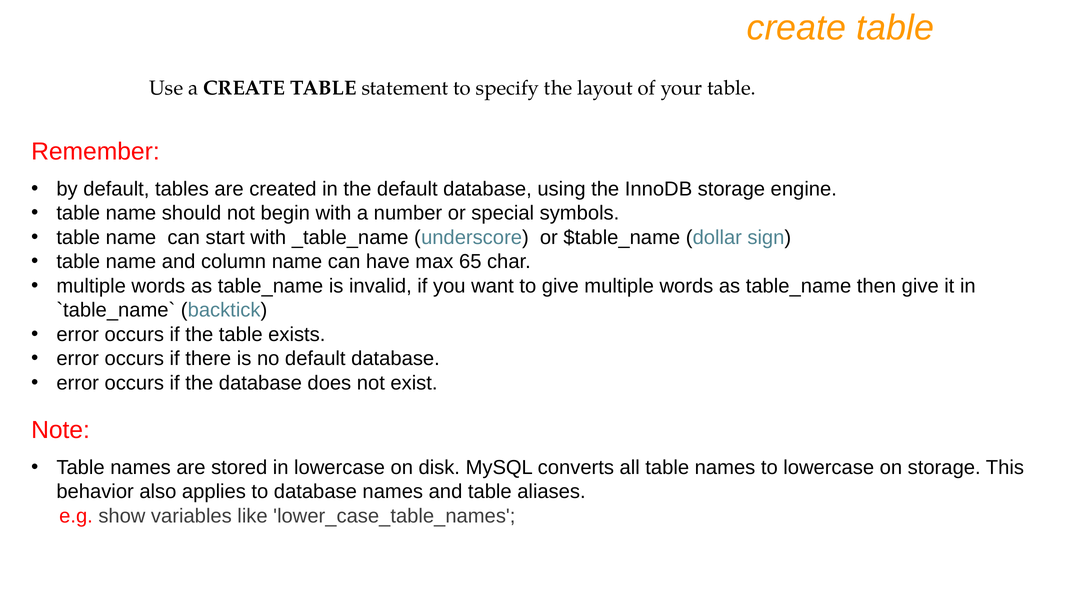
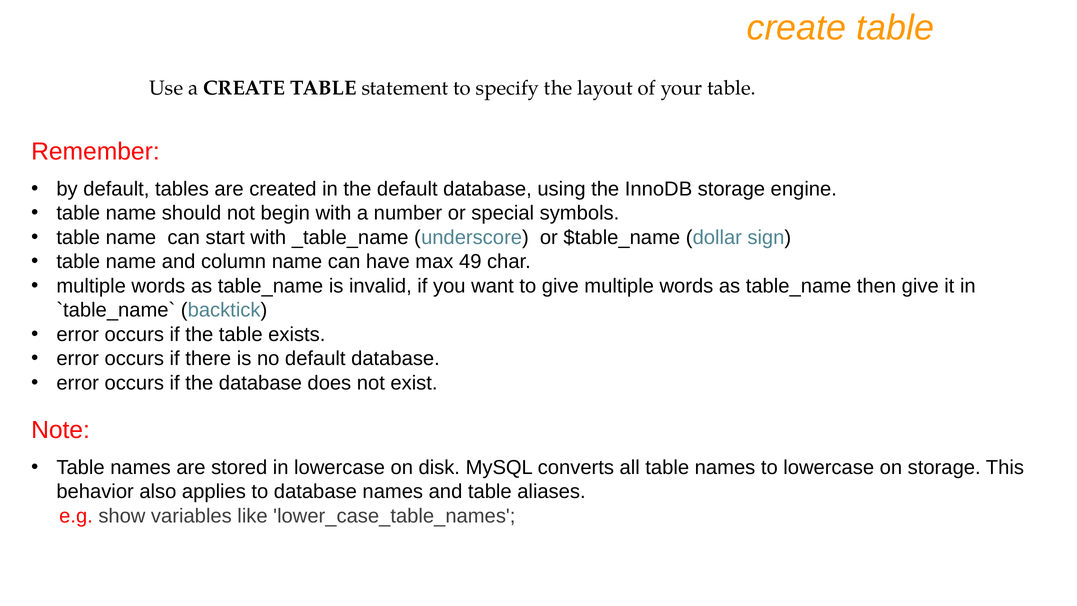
65: 65 -> 49 (470, 262)
